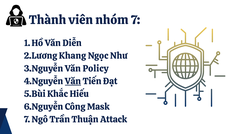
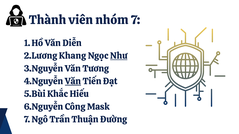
Như underline: none -> present (119, 56)
Policy: Policy -> Tương (96, 69)
Attack: Attack -> Đường (114, 120)
